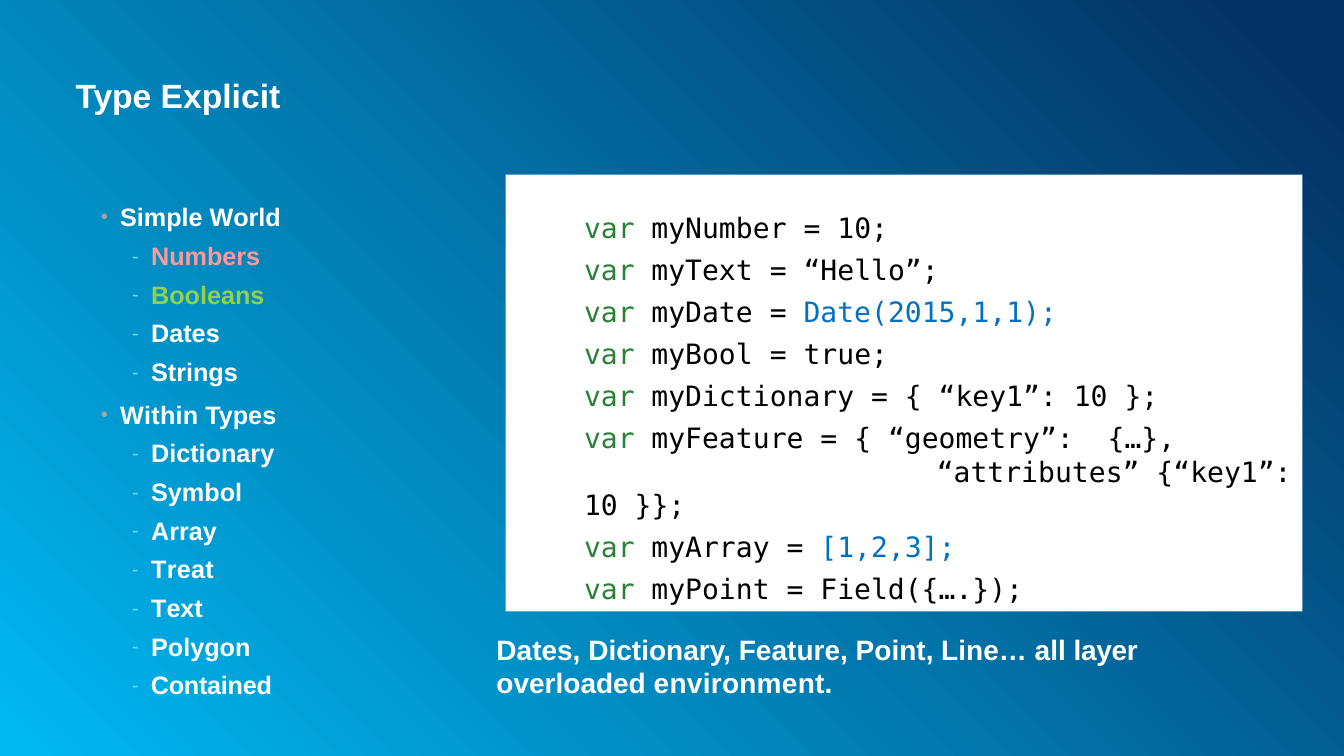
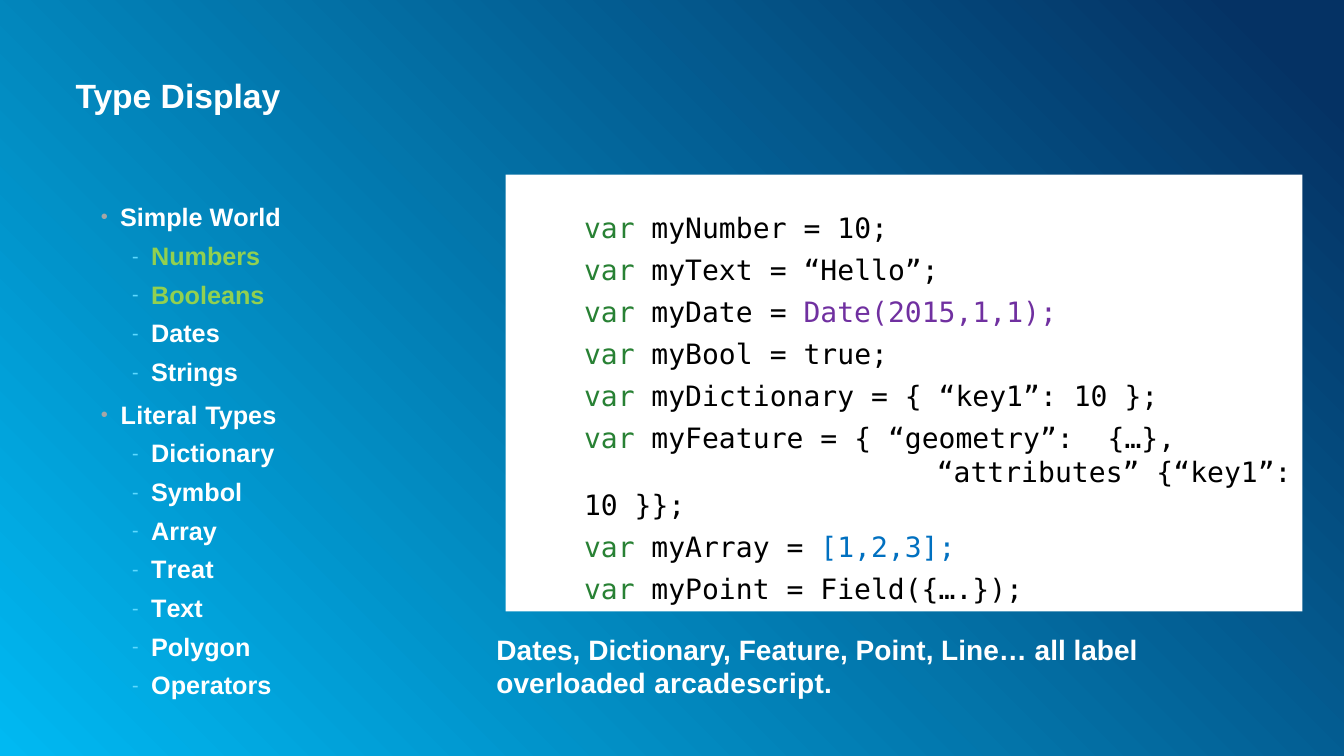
Explicit: Explicit -> Display (221, 98)
Numbers colour: pink -> light green (206, 257)
Date(2015,1,1 colour: blue -> purple (930, 313)
Within: Within -> Literal (159, 416)
layer: layer -> label (1106, 651)
environment: environment -> arcadescript (743, 685)
Contained: Contained -> Operators (211, 687)
